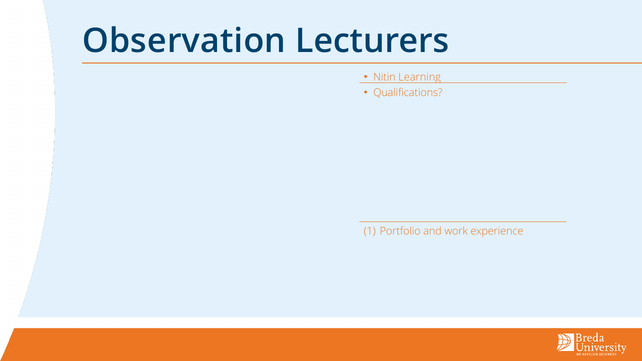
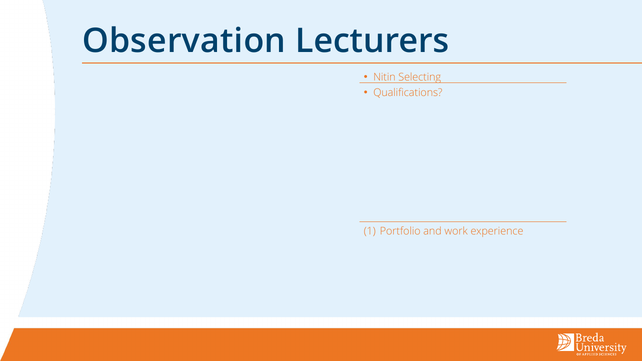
Learning: Learning -> Selecting (420, 77)
